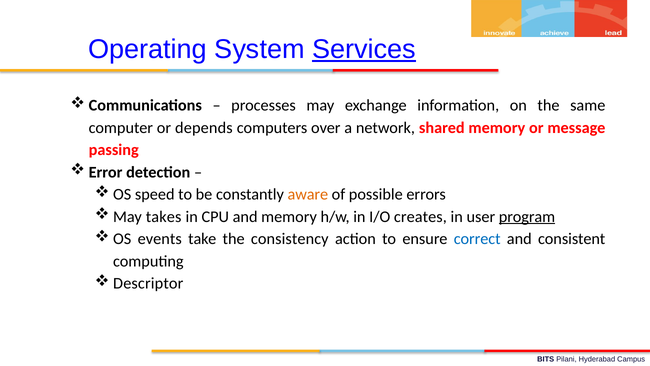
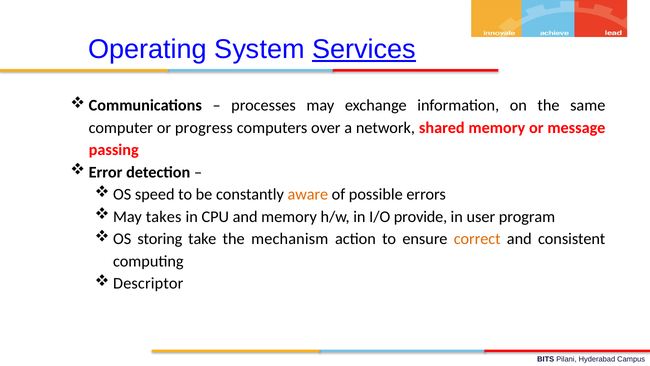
depends: depends -> progress (204, 128)
creates: creates -> provide (421, 217)
program underline: present -> none (527, 217)
events: events -> storing (160, 239)
consistency: consistency -> mechanism (290, 239)
correct colour: blue -> orange (477, 239)
